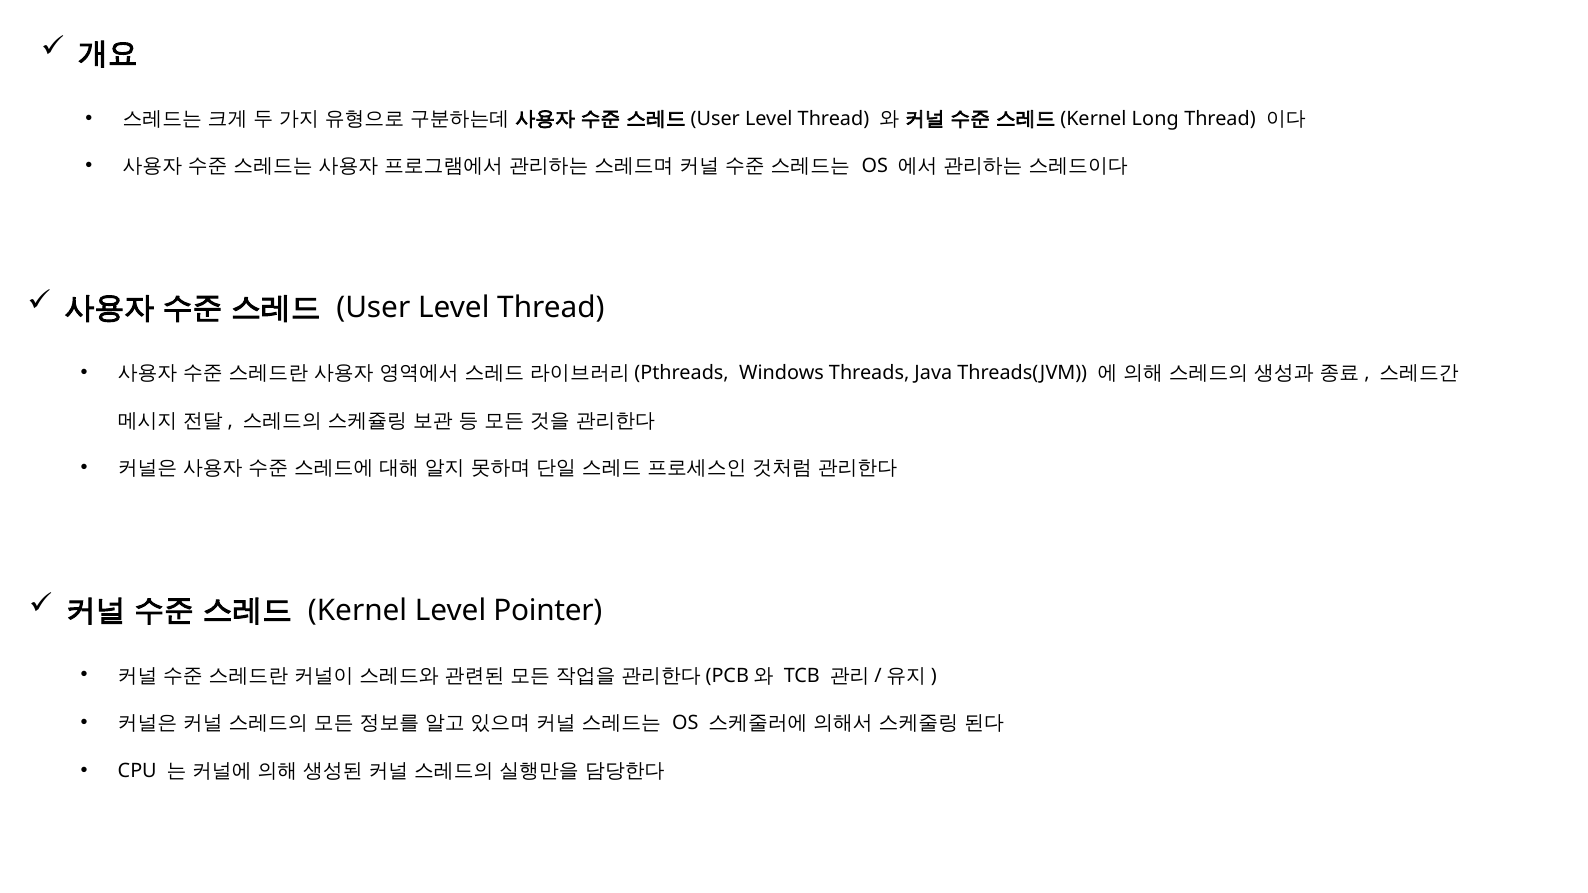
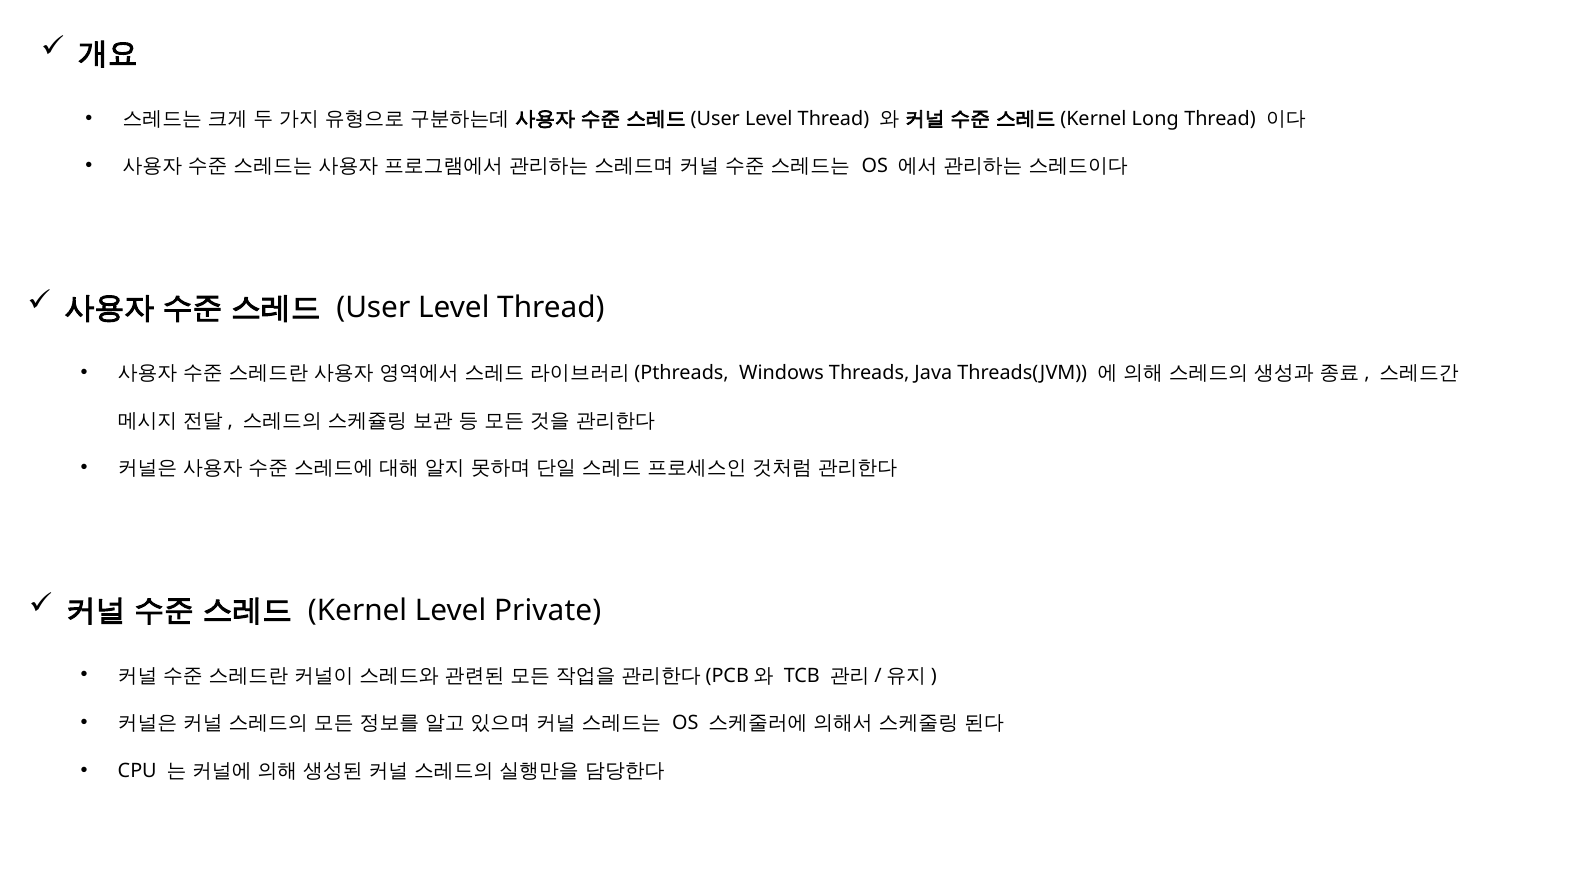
Pointer: Pointer -> Private (548, 610)
